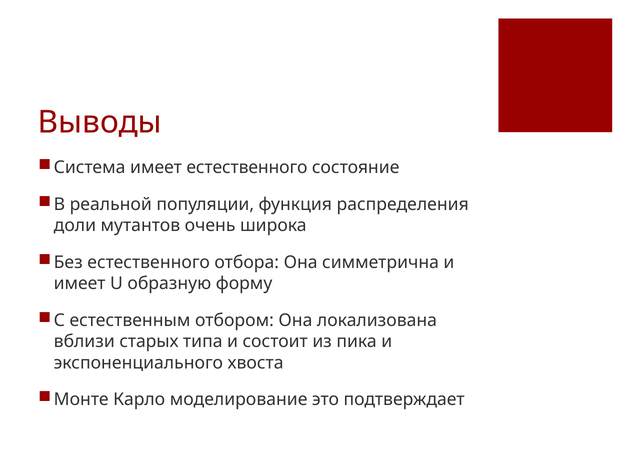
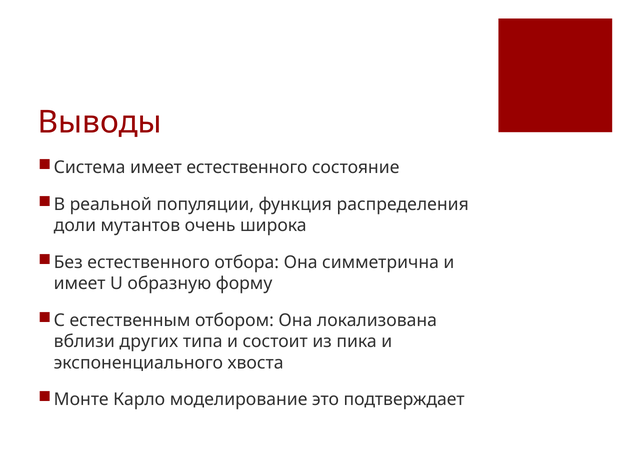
старых: старых -> других (149, 342)
